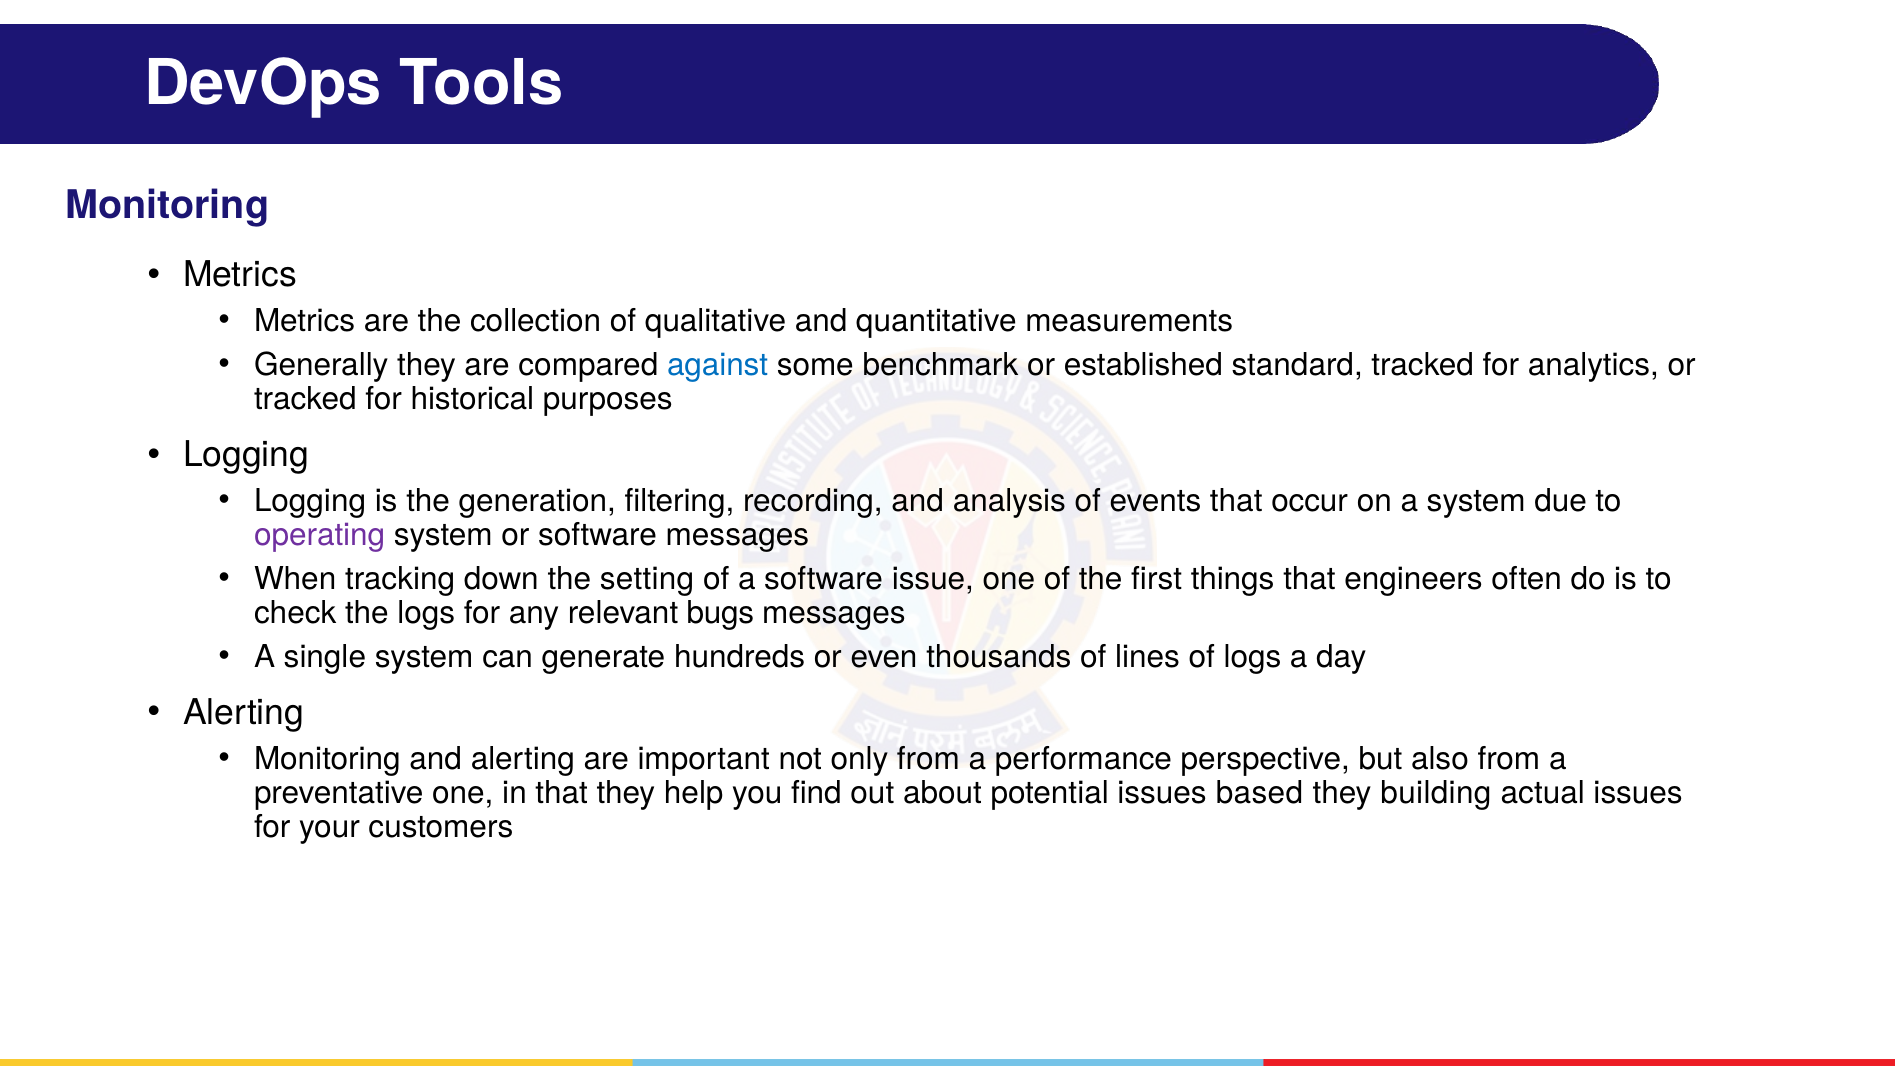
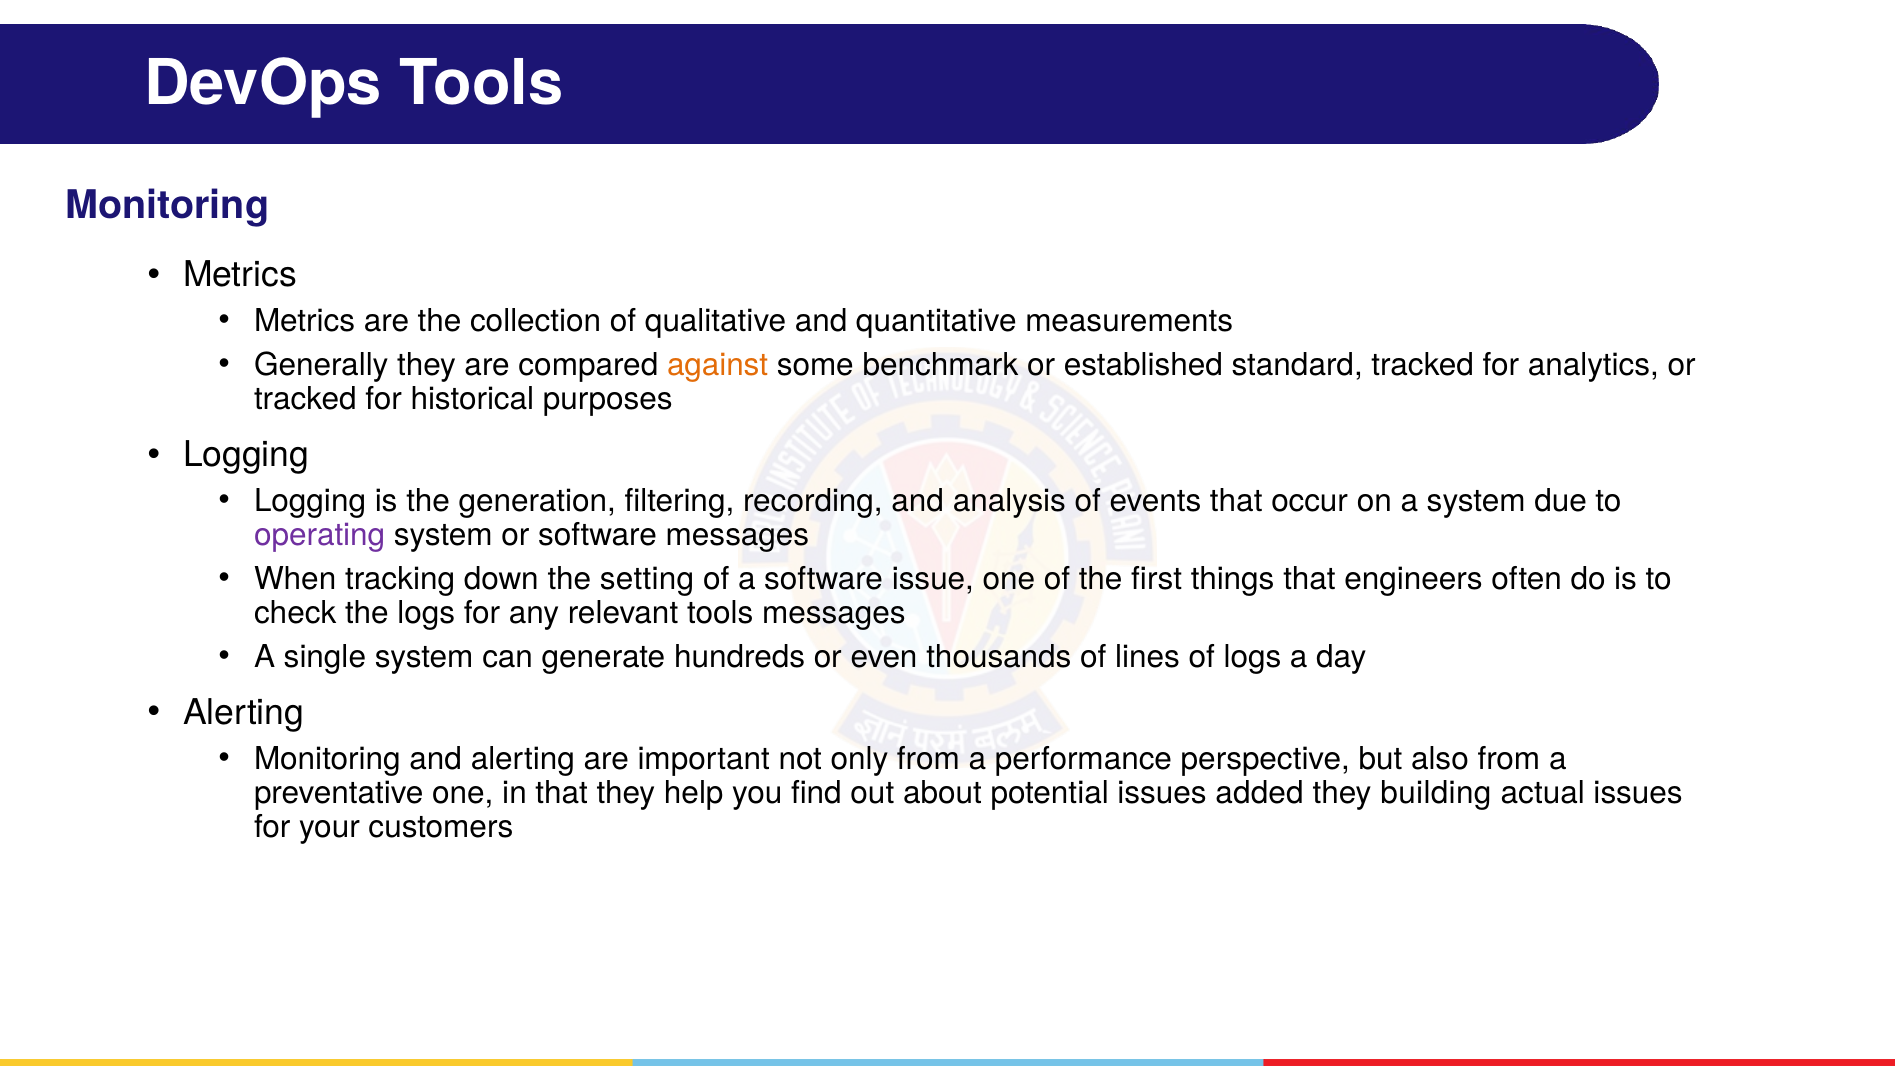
against colour: blue -> orange (718, 365)
relevant bugs: bugs -> tools (720, 613)
based: based -> added (1260, 793)
